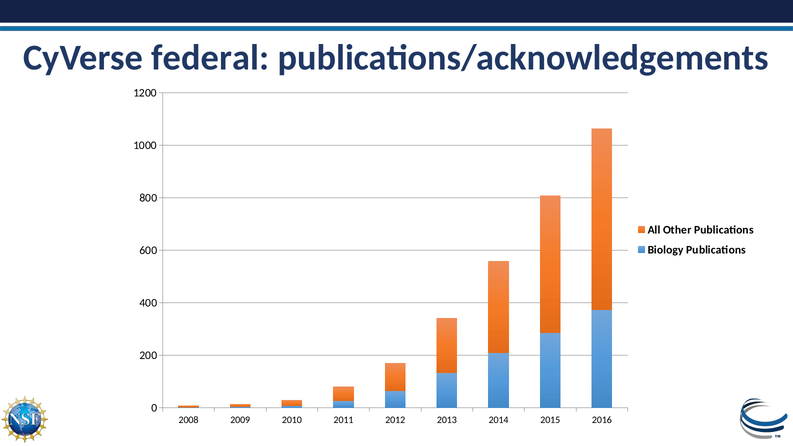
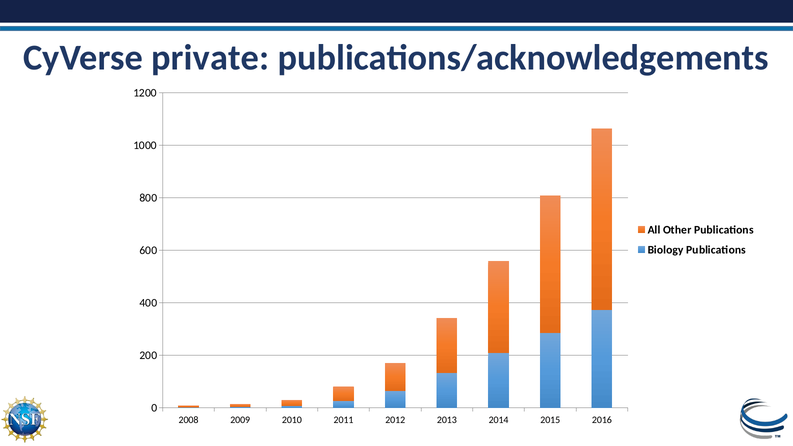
federal: federal -> private (210, 58)
